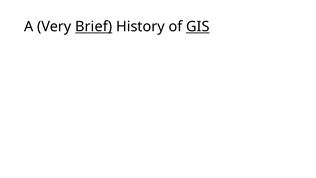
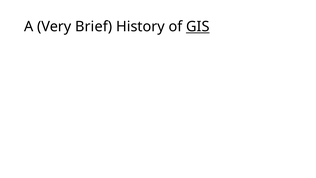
Brief underline: present -> none (94, 27)
